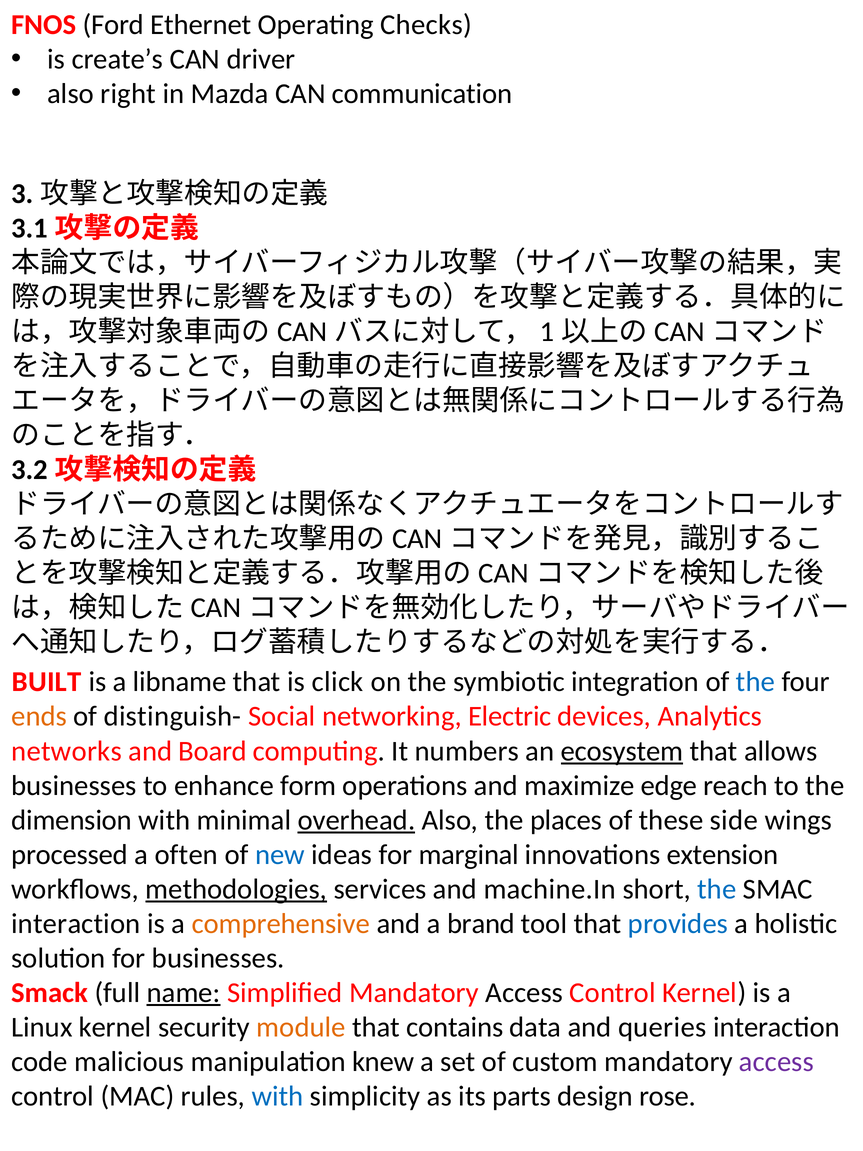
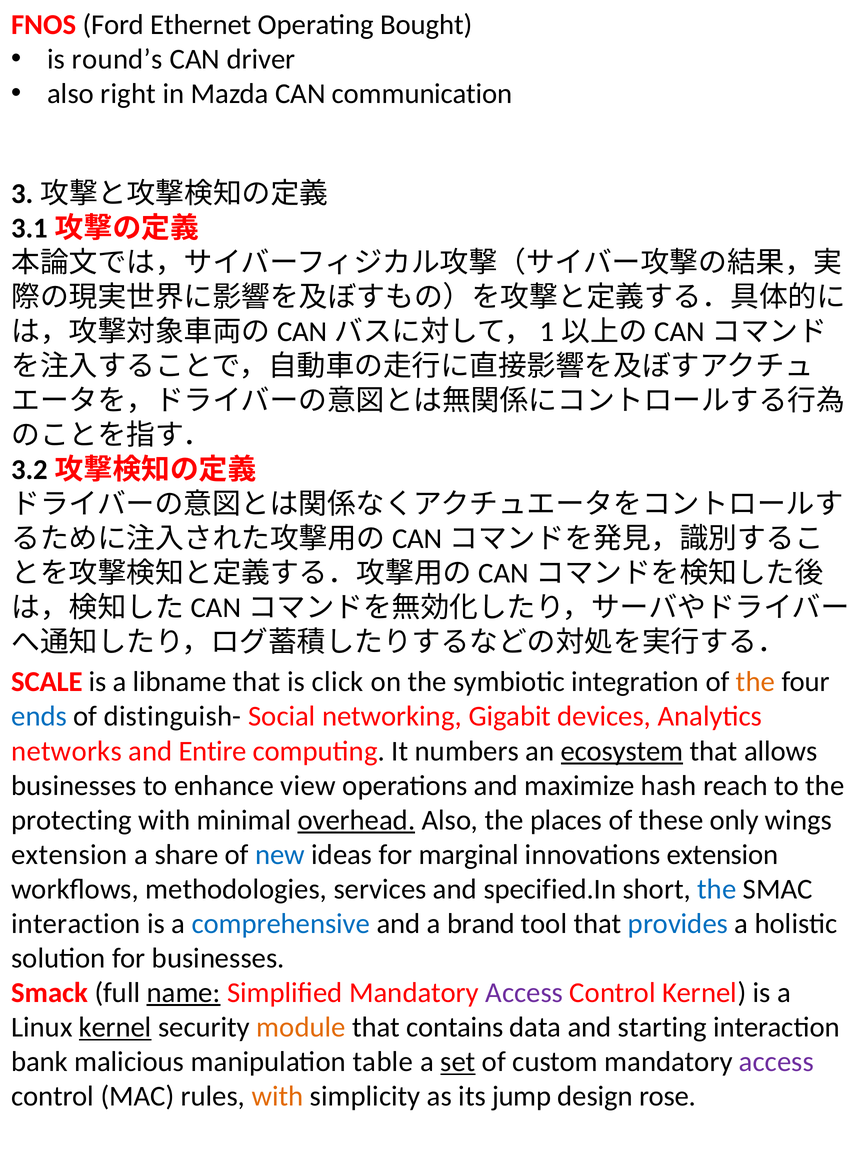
Checks: Checks -> Bought (426, 25)
create’s: create’s -> round’s (117, 59)
BUILT: BUILT -> SCALE (47, 682)
the colour: blue -> orange (755, 682)
ends colour: orange -> blue (39, 716)
Electric: Electric -> Gigabit (510, 716)
Board: Board -> Entire (213, 751)
form: form -> view (308, 785)
edge: edge -> hash (669, 785)
dimension: dimension -> protecting (72, 820)
side: side -> only (734, 820)
processed: processed -> extension (69, 854)
often: often -> share (186, 854)
methodologies underline: present -> none (236, 889)
machine.In: machine.In -> specified.In (550, 889)
comprehensive colour: orange -> blue (281, 923)
Access colour: black -> purple (524, 992)
kernel underline: none -> present (115, 1027)
queries: queries -> starting (662, 1027)
code: code -> bank (40, 1061)
knew: knew -> table (383, 1061)
set underline: none -> present (458, 1061)
with colour: blue -> orange (278, 1096)
parts: parts -> jump (522, 1096)
